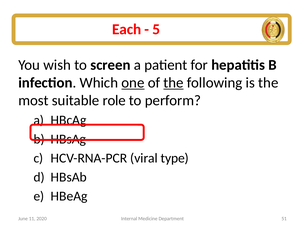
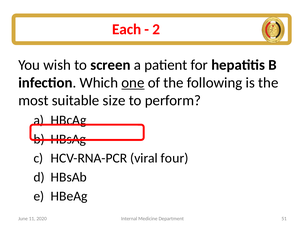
5: 5 -> 2 (156, 29)
the underline: present -> none (174, 83)
role: role -> size (114, 100)
type: type -> four (175, 158)
